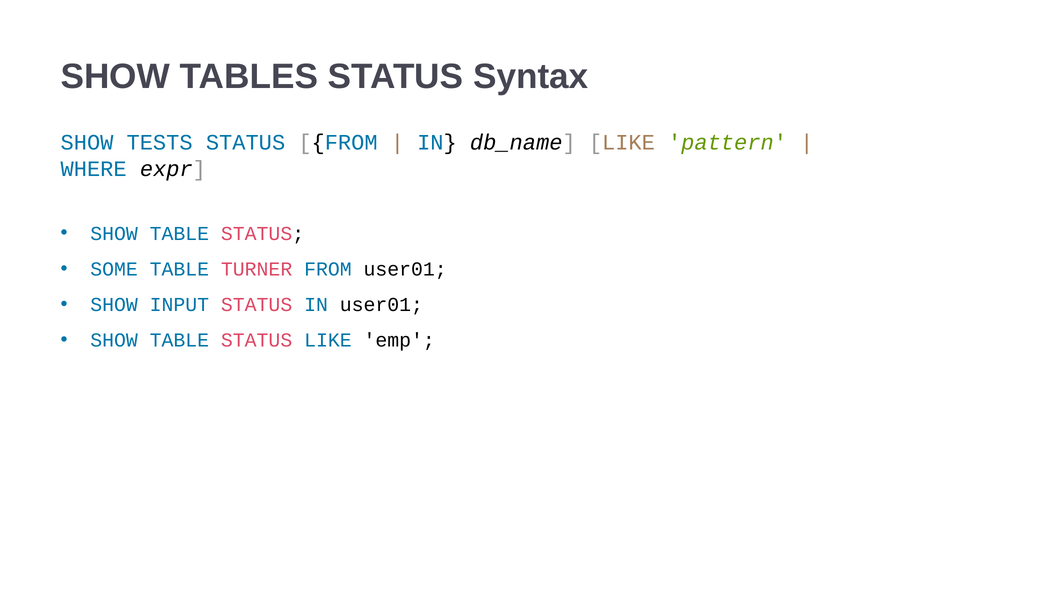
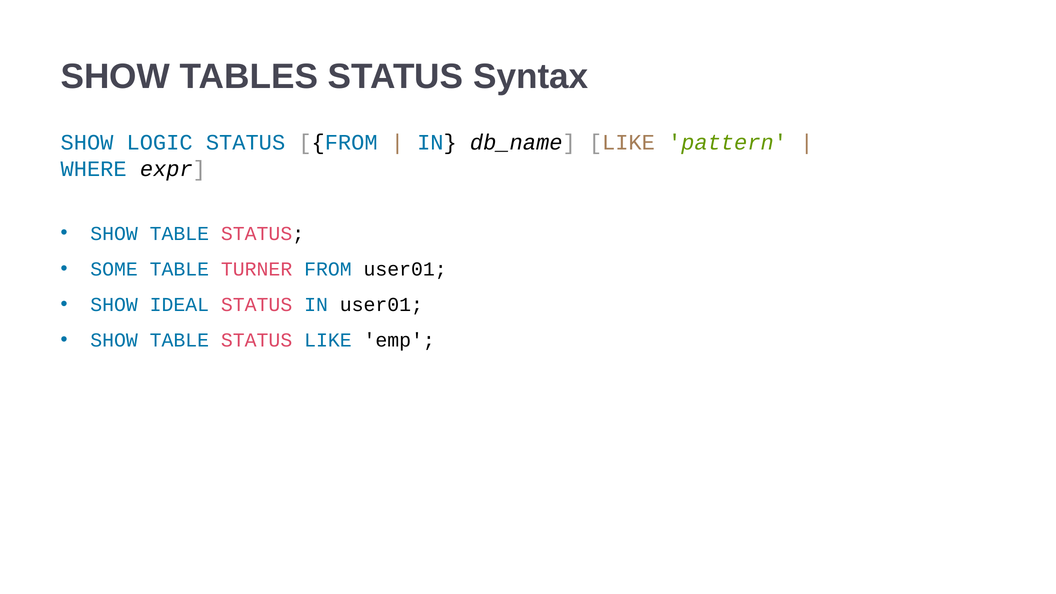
TESTS: TESTS -> LOGIC (160, 142)
INPUT: INPUT -> IDEAL (179, 305)
